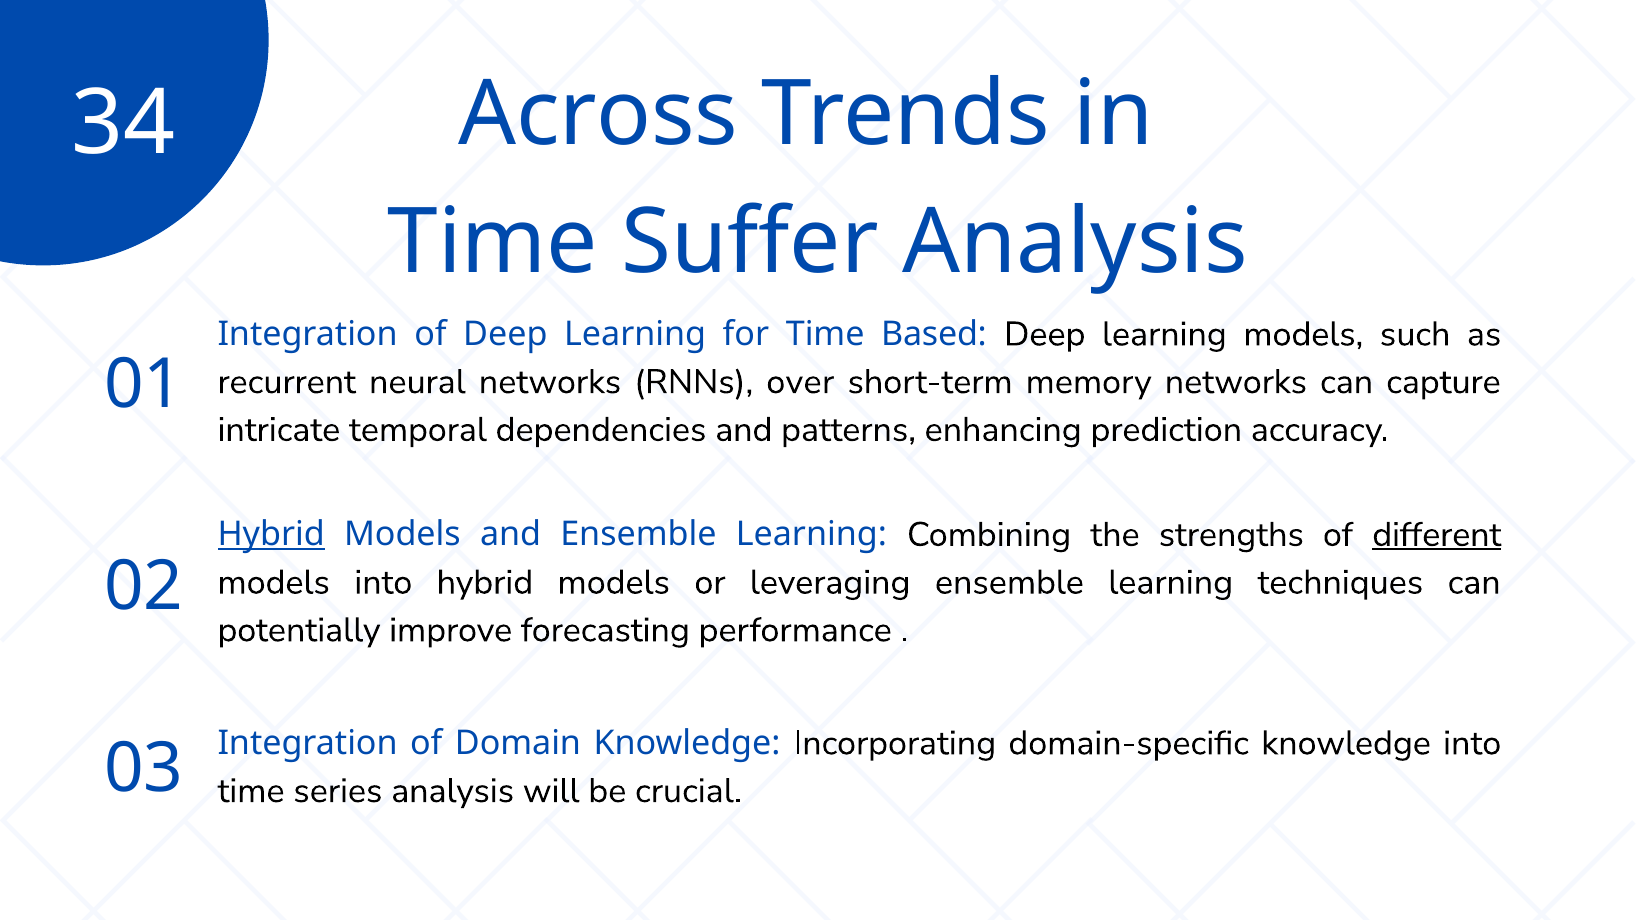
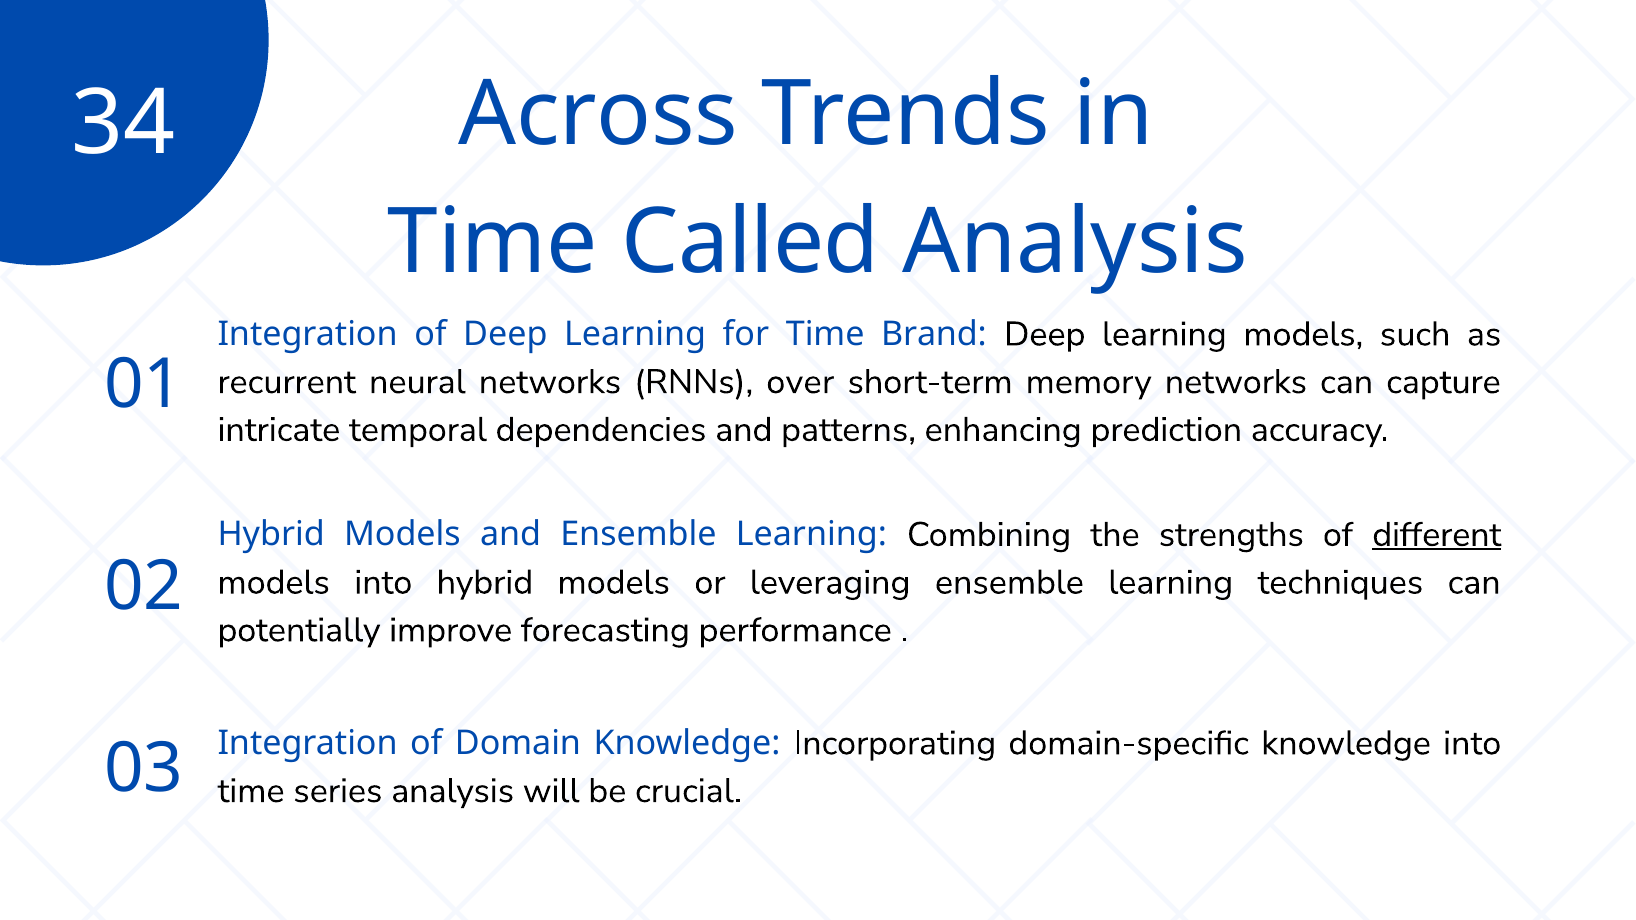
Suffer: Suffer -> Called (750, 242)
Based: Based -> Brand (934, 334)
Hybrid underline: present -> none (271, 535)
